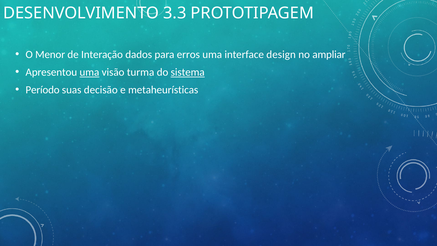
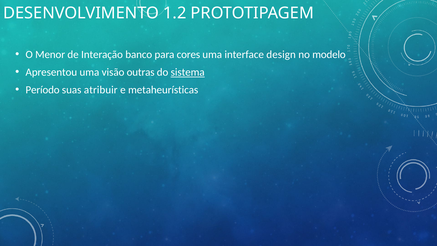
3.3: 3.3 -> 1.2 (175, 13)
dados: dados -> banco (139, 54)
erros: erros -> cores (188, 54)
ampliar: ampliar -> modelo (329, 54)
uma underline: present -> none (89, 72)
turma: turma -> outras (141, 72)
decisão: decisão -> atribuir (101, 90)
